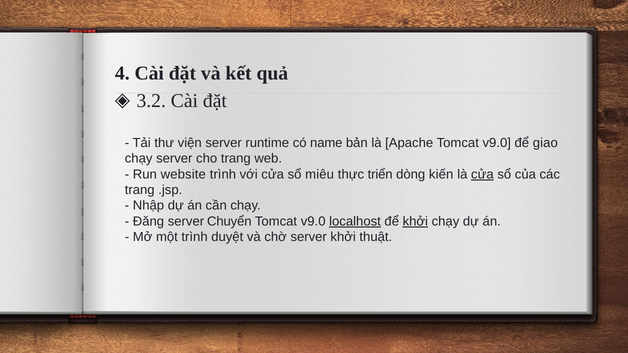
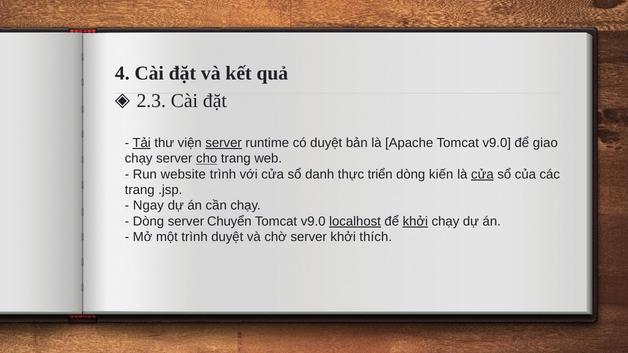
3.2: 3.2 -> 2.3 (151, 101)
Tải underline: none -> present (142, 143)
server underline: none -> present (224, 143)
có name: name -> duyệt (326, 143)
cho underline: none -> present (207, 159)
miêu: miêu -> danh (320, 174)
Nhập: Nhập -> Ngay (148, 206)
Đăng: Đăng -> Dòng (148, 221)
thuật: thuật -> thích (376, 237)
